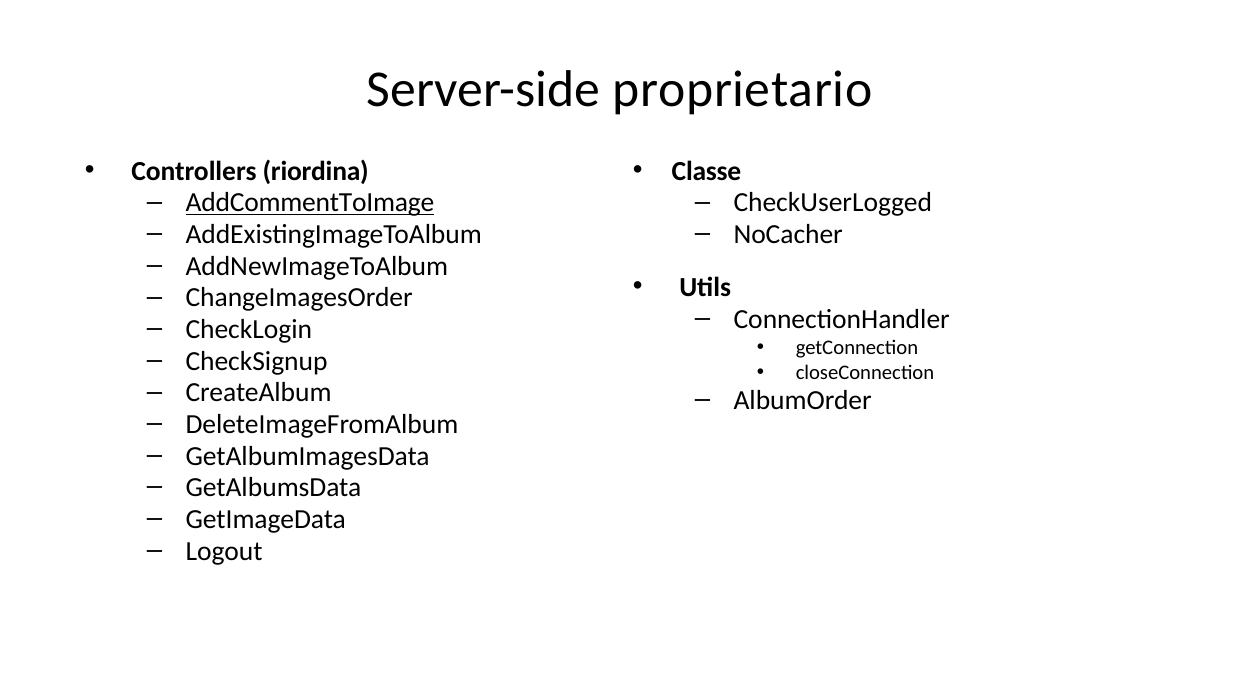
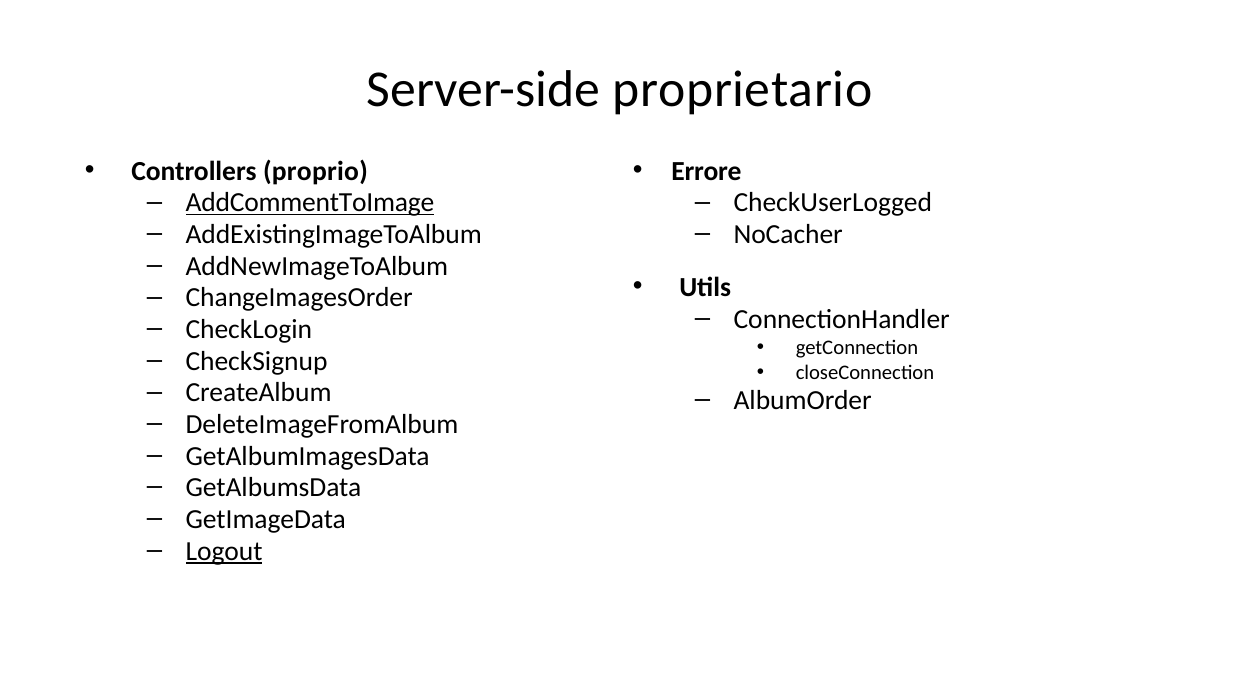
riordina: riordina -> proprio (315, 171)
Classe: Classe -> Errore (706, 171)
Logout underline: none -> present (224, 551)
